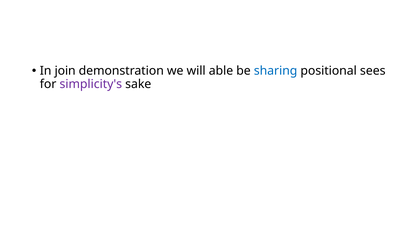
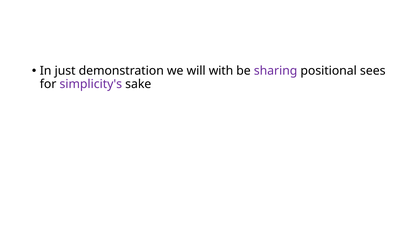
join: join -> just (65, 71)
able: able -> with (221, 71)
sharing colour: blue -> purple (276, 71)
